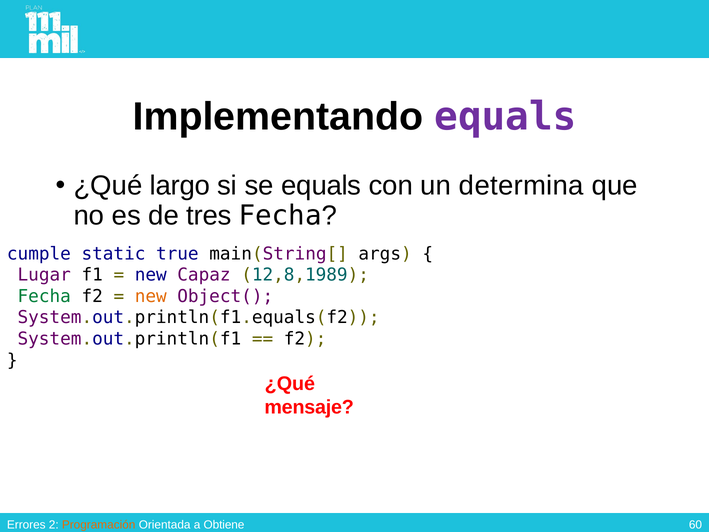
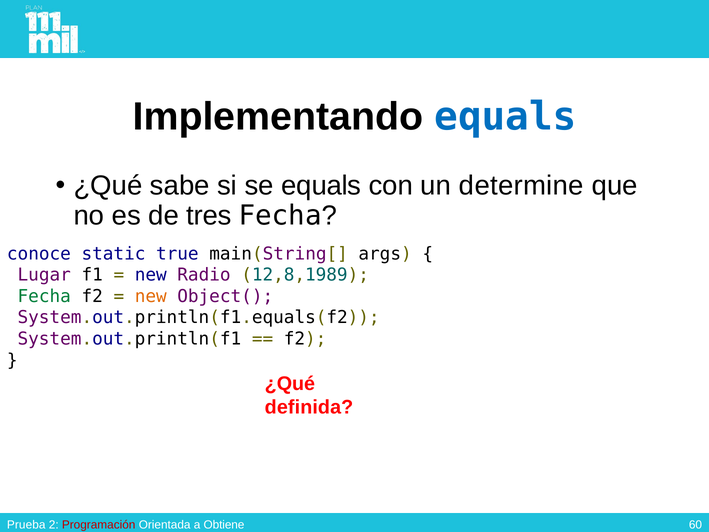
equals colour: purple -> blue (505, 117)
largo: largo -> sabe (180, 186)
determina: determina -> determine (521, 186)
cumple: cumple -> conoce (39, 254)
Capaz: Capaz -> Radio (204, 275)
mensaje: mensaje -> definida (309, 407)
Errores: Errores -> Prueba (26, 525)
Programación colour: orange -> red (99, 525)
